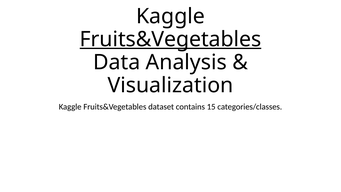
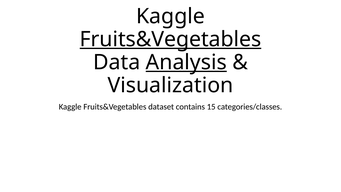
Analysis underline: none -> present (186, 62)
